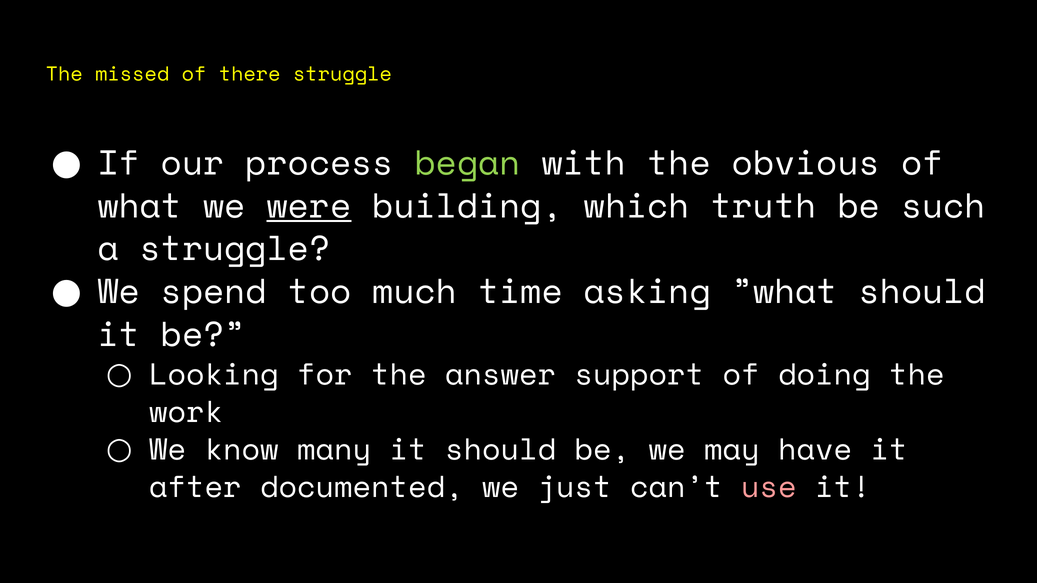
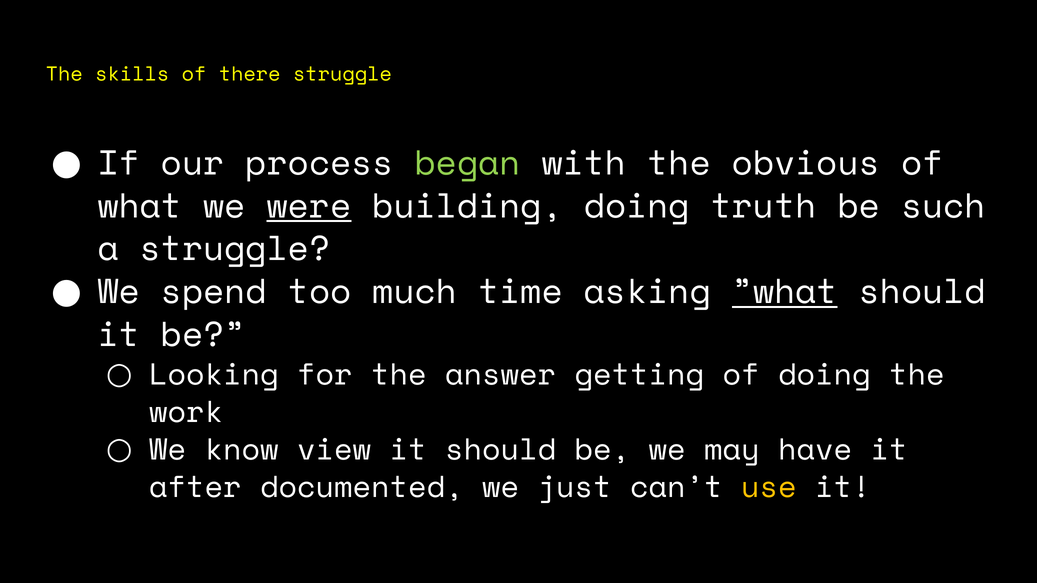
missed: missed -> skills (132, 74)
building which: which -> doing (637, 206)
”what underline: none -> present (785, 292)
support: support -> getting (640, 375)
many: many -> view (334, 450)
use colour: pink -> yellow (769, 488)
